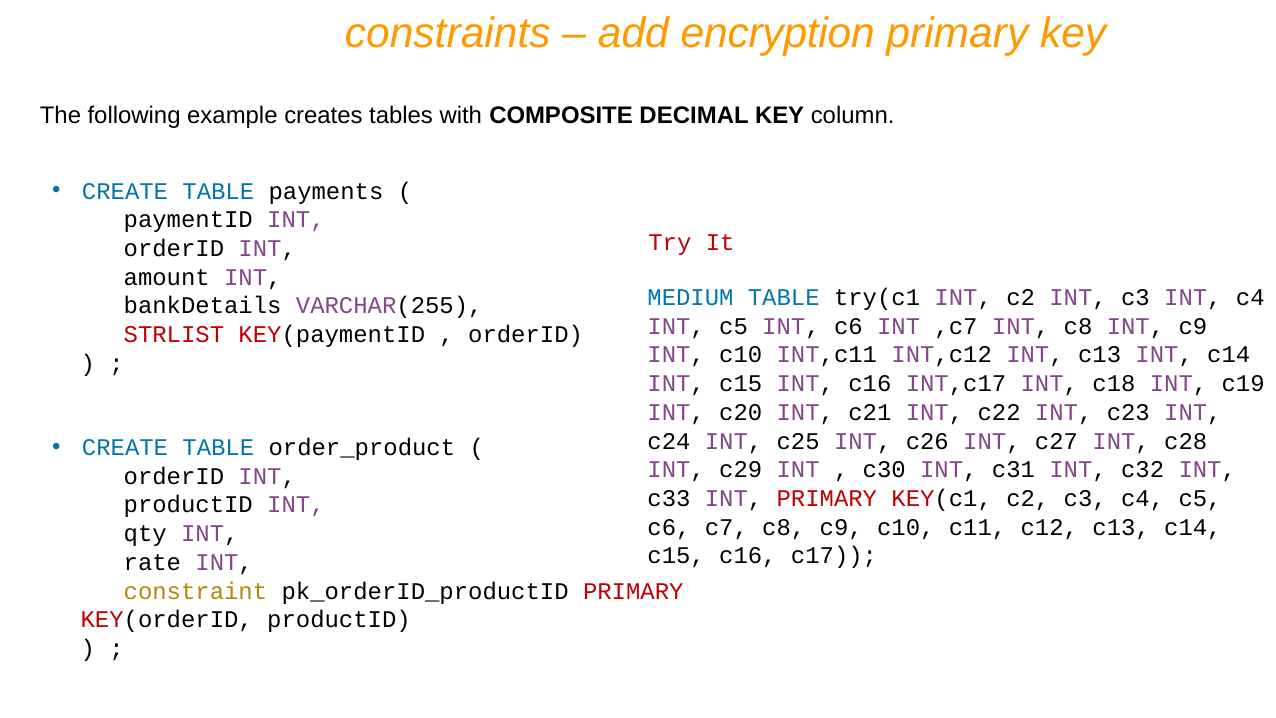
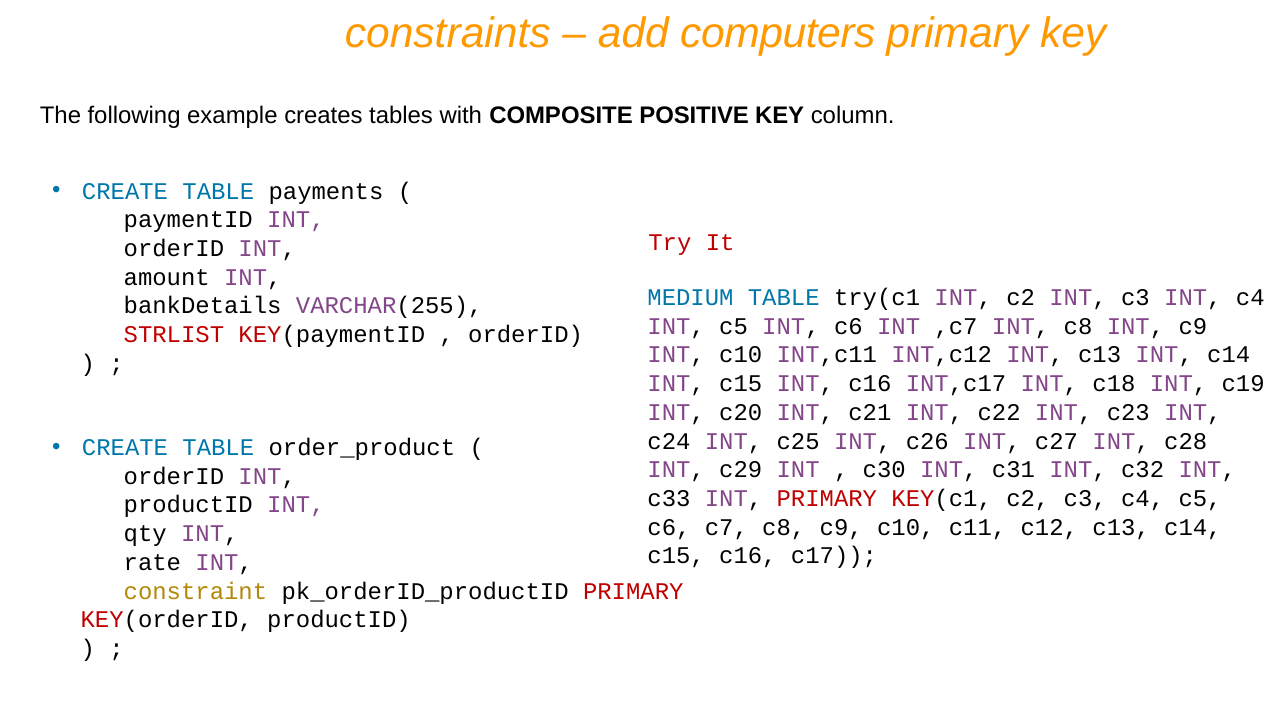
encryption: encryption -> computers (778, 33)
DECIMAL: DECIMAL -> POSITIVE (694, 116)
